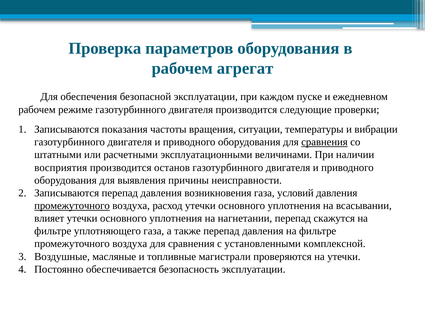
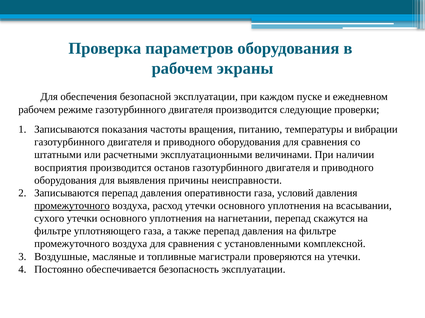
агрегат: агрегат -> экраны (245, 68)
ситуации: ситуации -> питанию (260, 130)
сравнения underline: present -> none (324, 142)
возникновения: возникновения -> оперативности (218, 193)
влияет: влияет -> сухого (49, 219)
